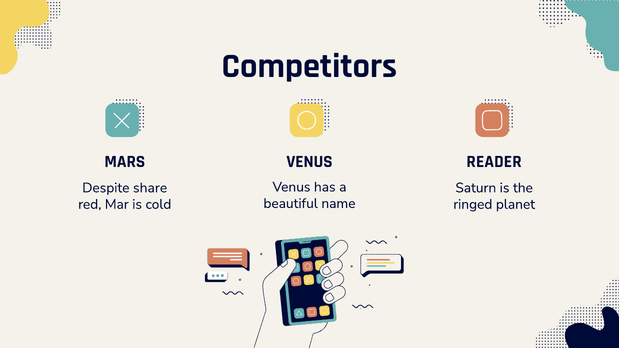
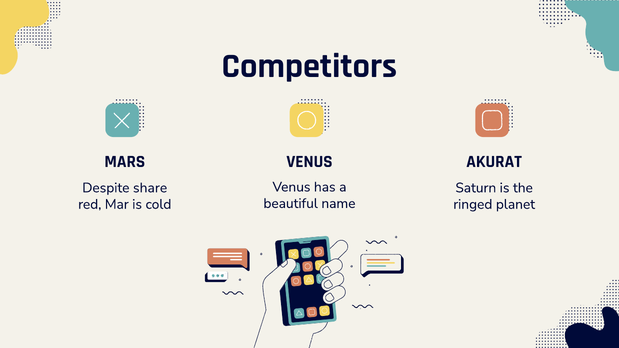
READER: READER -> AKURAT (494, 162)
